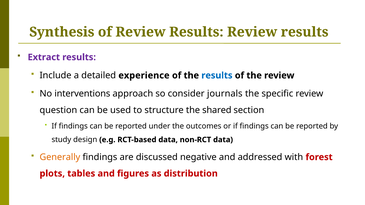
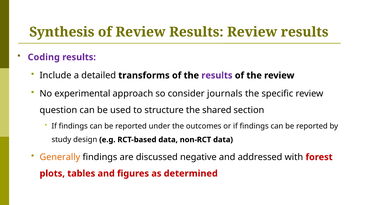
Extract: Extract -> Coding (44, 57)
experience: experience -> transforms (144, 76)
results colour: blue -> purple (217, 76)
interventions: interventions -> experimental (82, 94)
distribution: distribution -> determined (191, 174)
